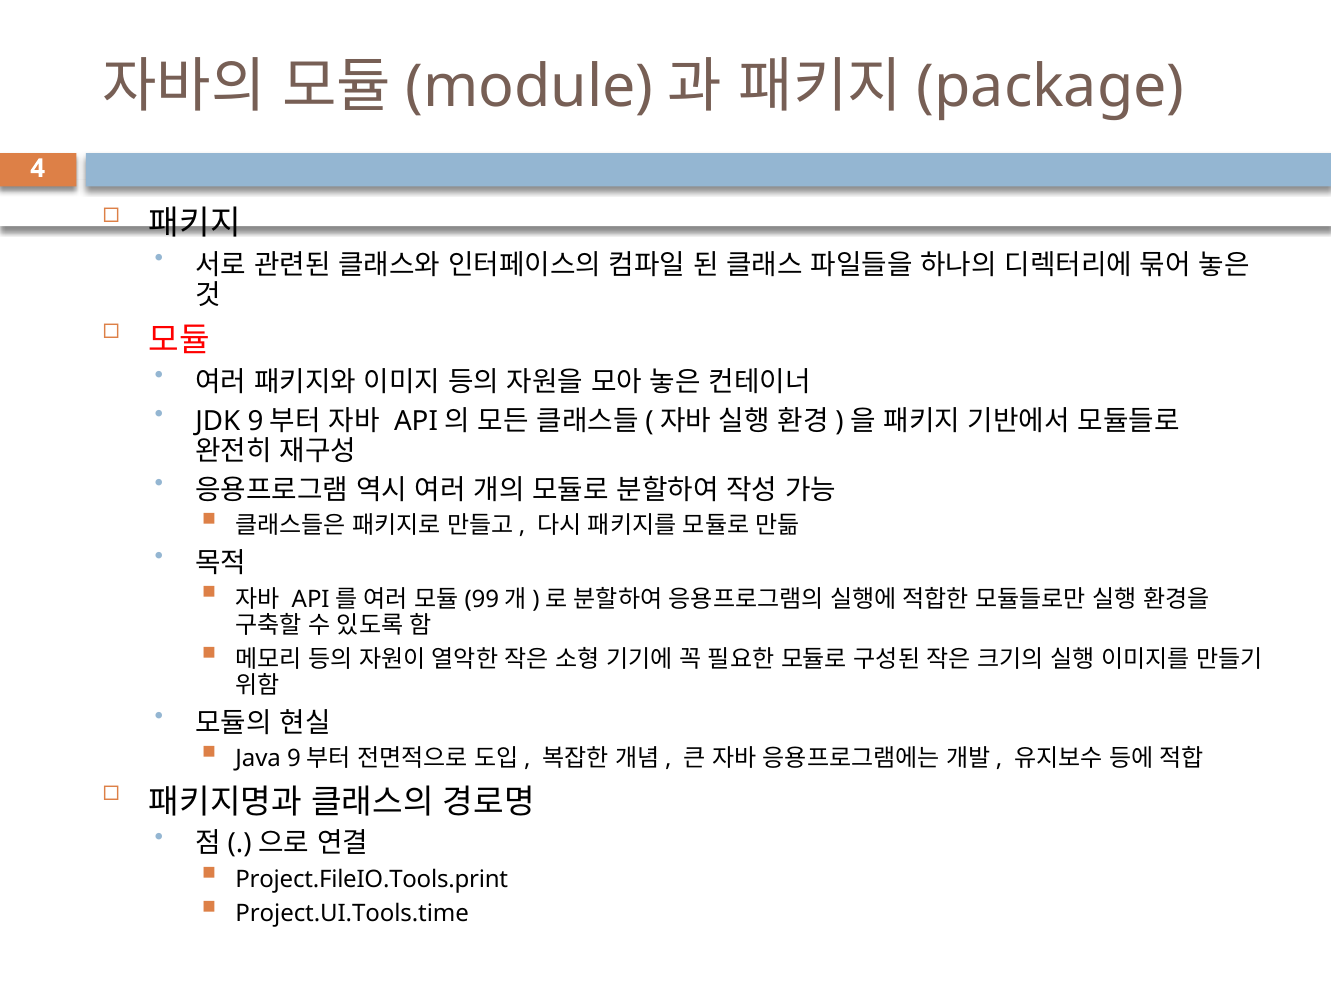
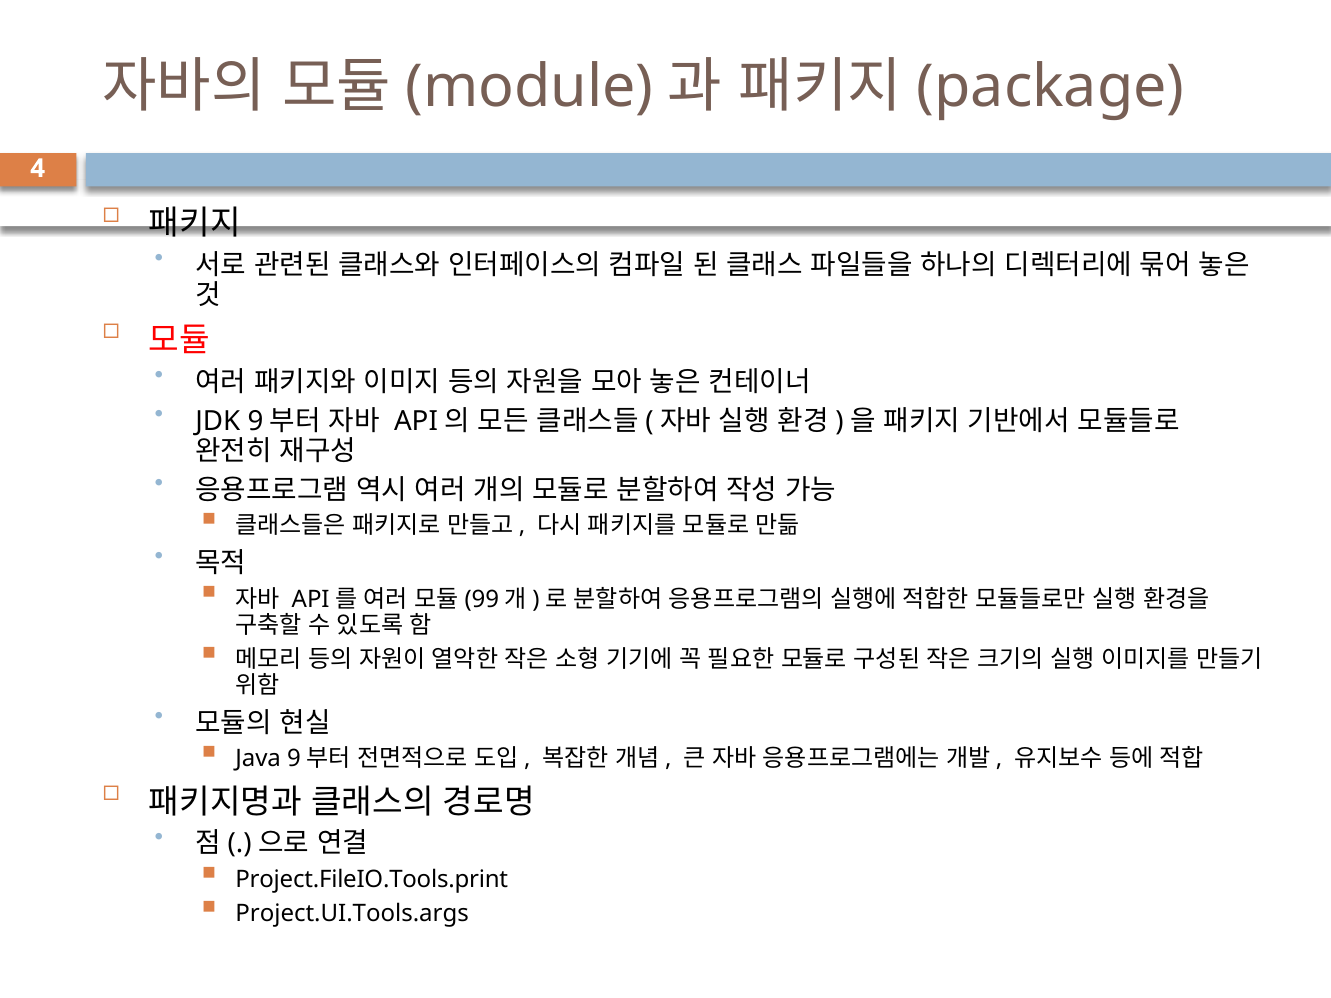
Project.UI.Tools.time: Project.UI.Tools.time -> Project.UI.Tools.args (352, 914)
